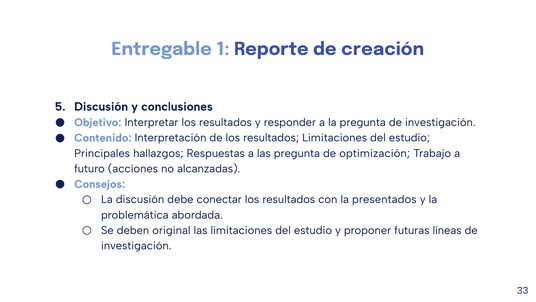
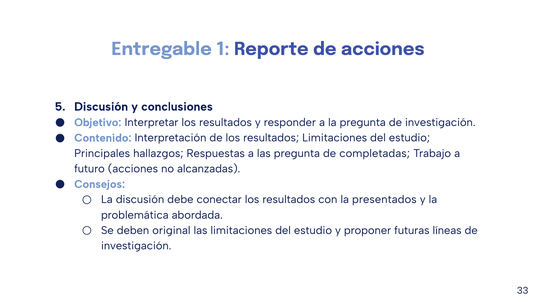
de creación: creación -> acciones (383, 49)
optimización: optimización -> completadas (375, 153)
